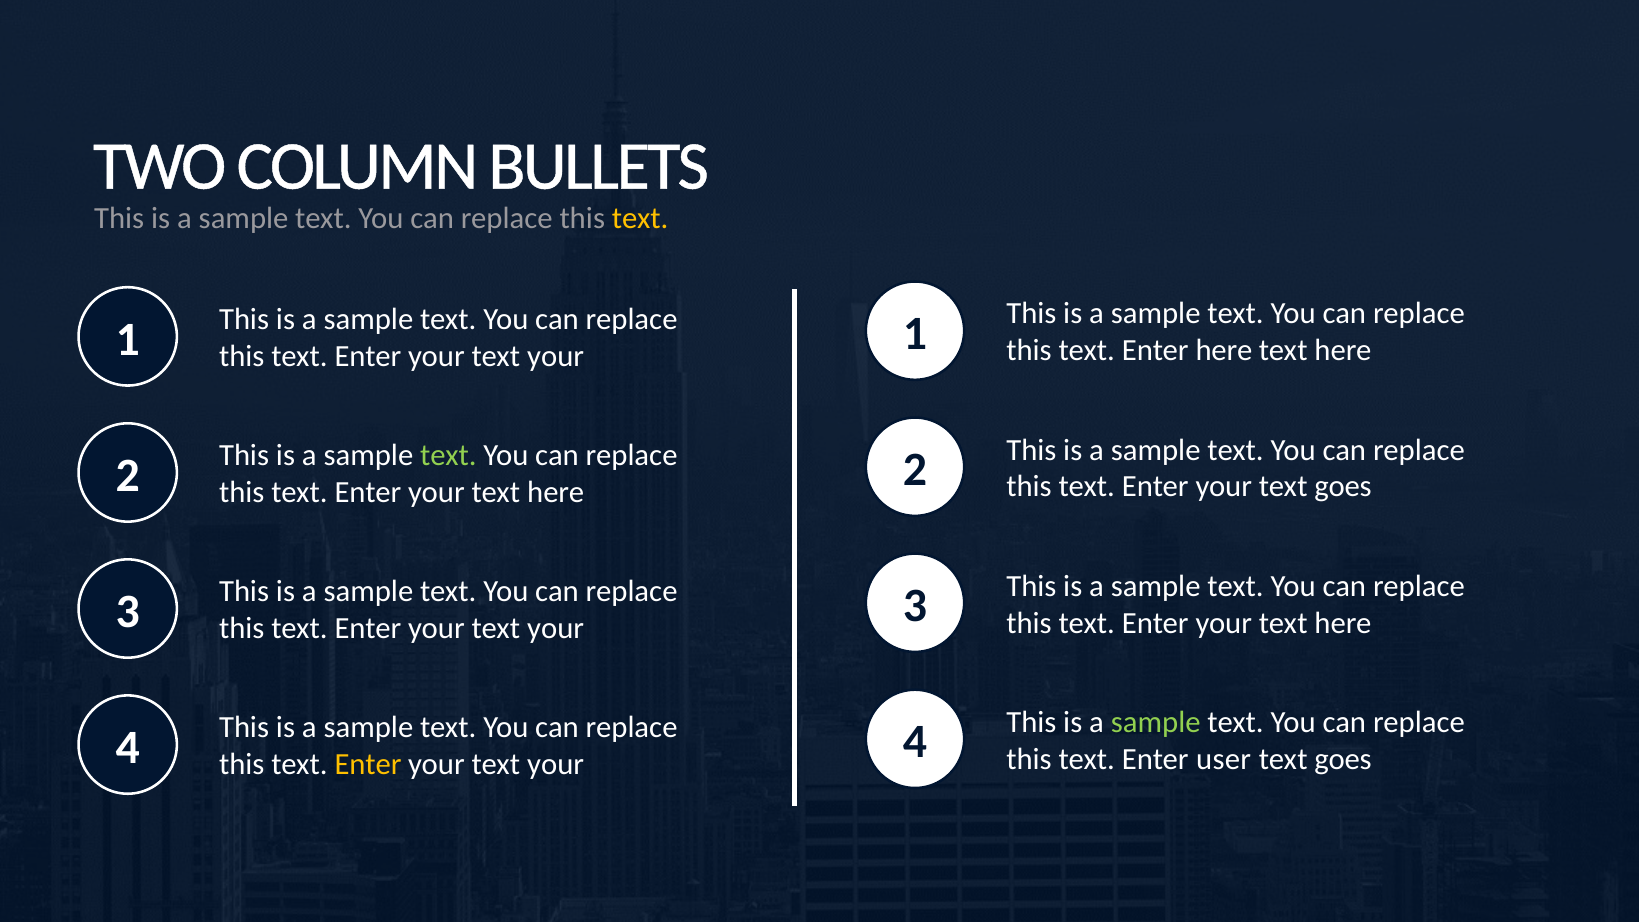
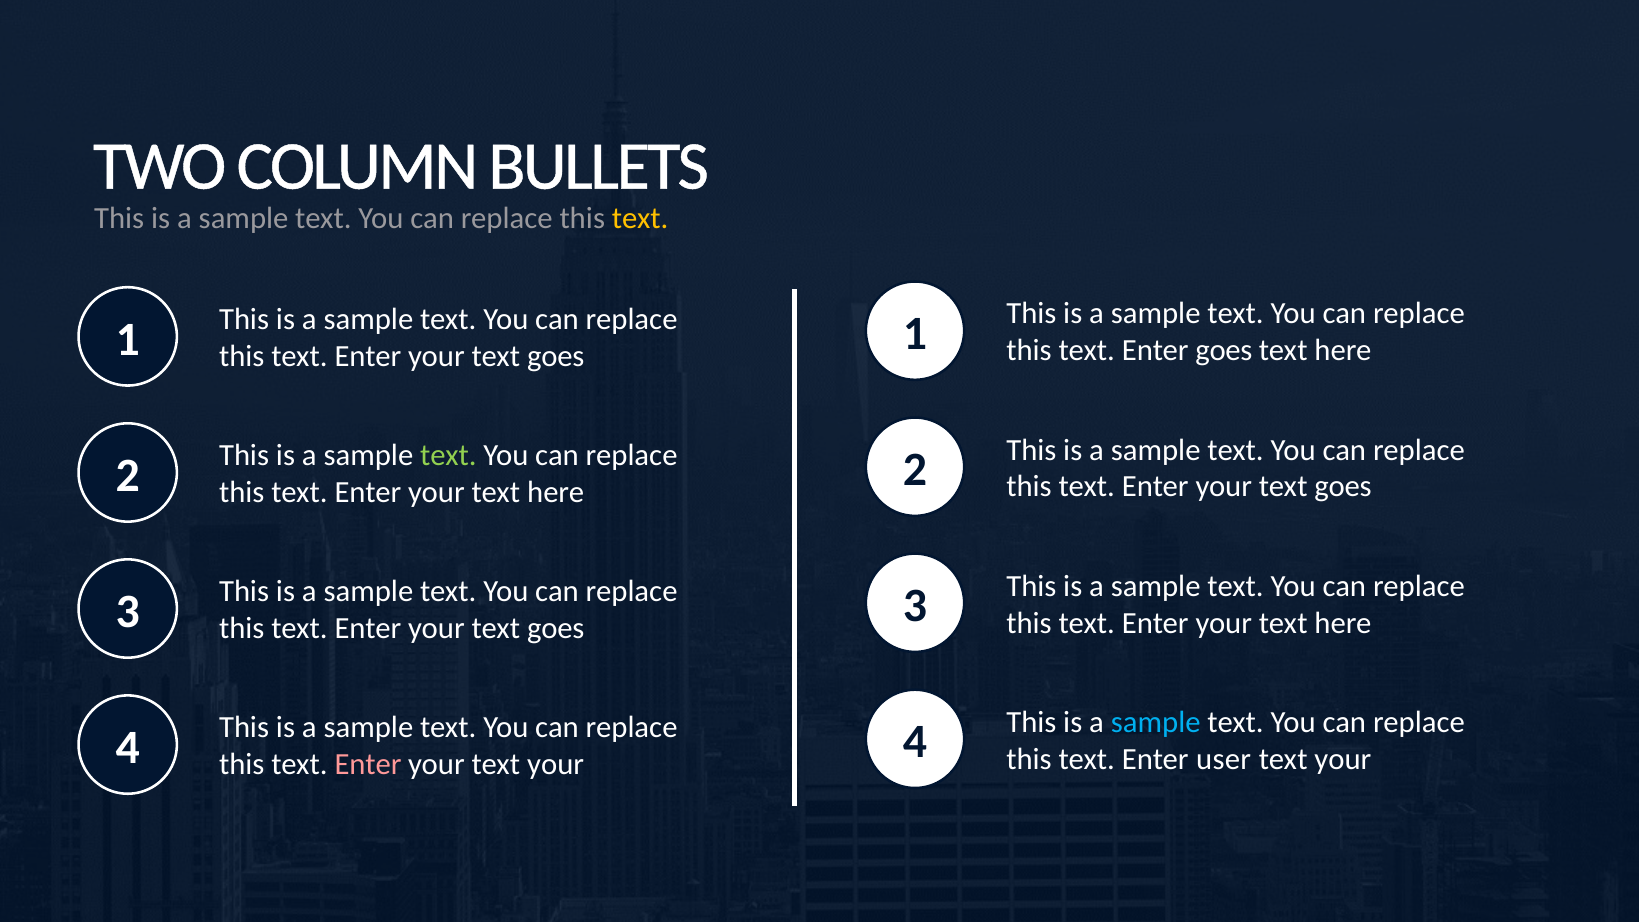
Enter here: here -> goes (1224, 351)
your: your -> goes (556, 356)
your: your -> goes (556, 629)
sample colour: light green -> light blue (1156, 722)
goes: goes -> your (1343, 759)
Enter colour: yellow -> pink (368, 765)
